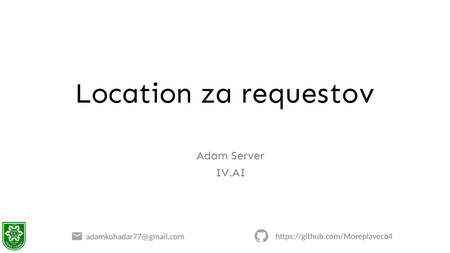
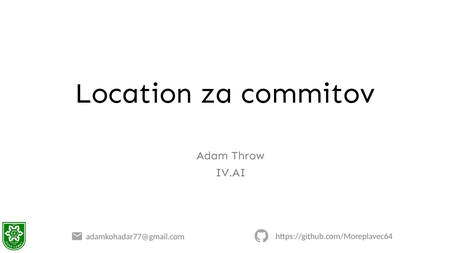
requestov: requestov -> commitov (308, 94)
Server: Server -> Throw (248, 156)
